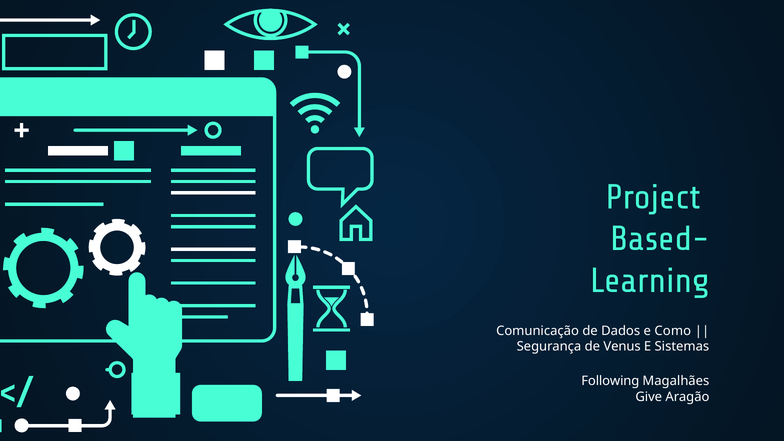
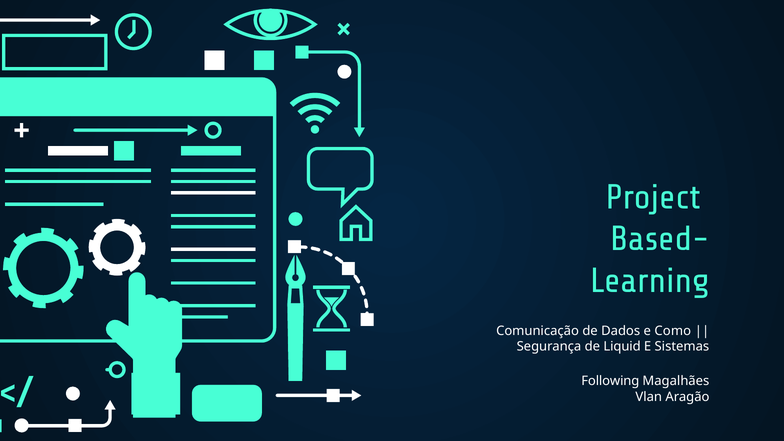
Venus: Venus -> Liquid (622, 347)
Give: Give -> Vlan (649, 397)
